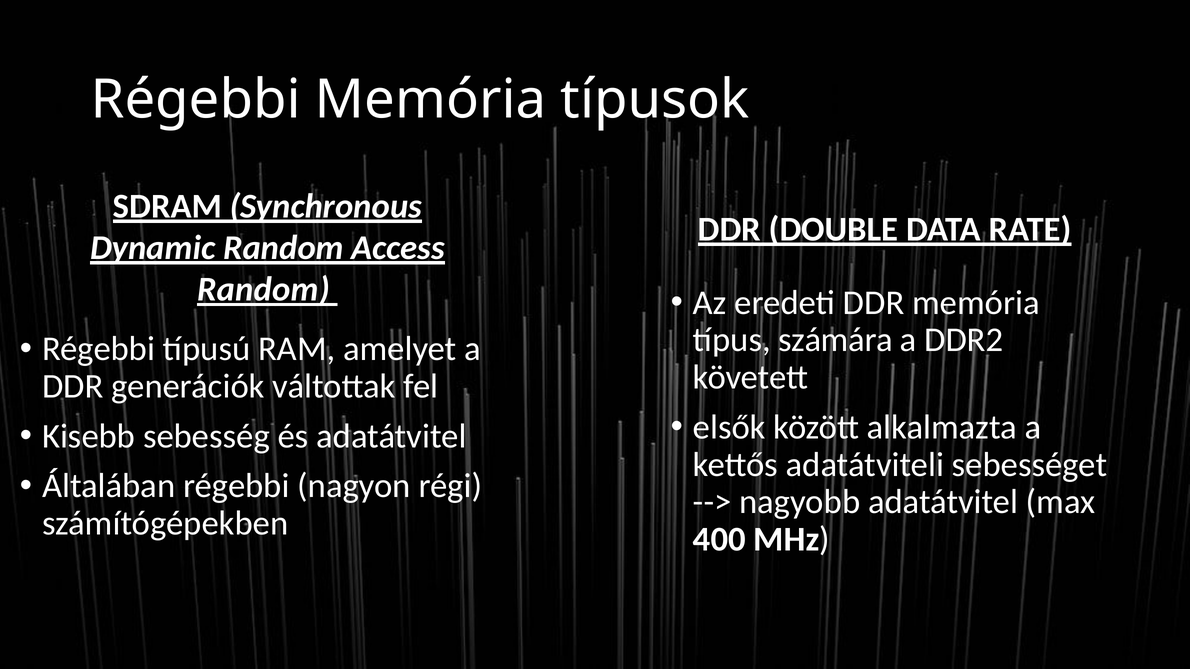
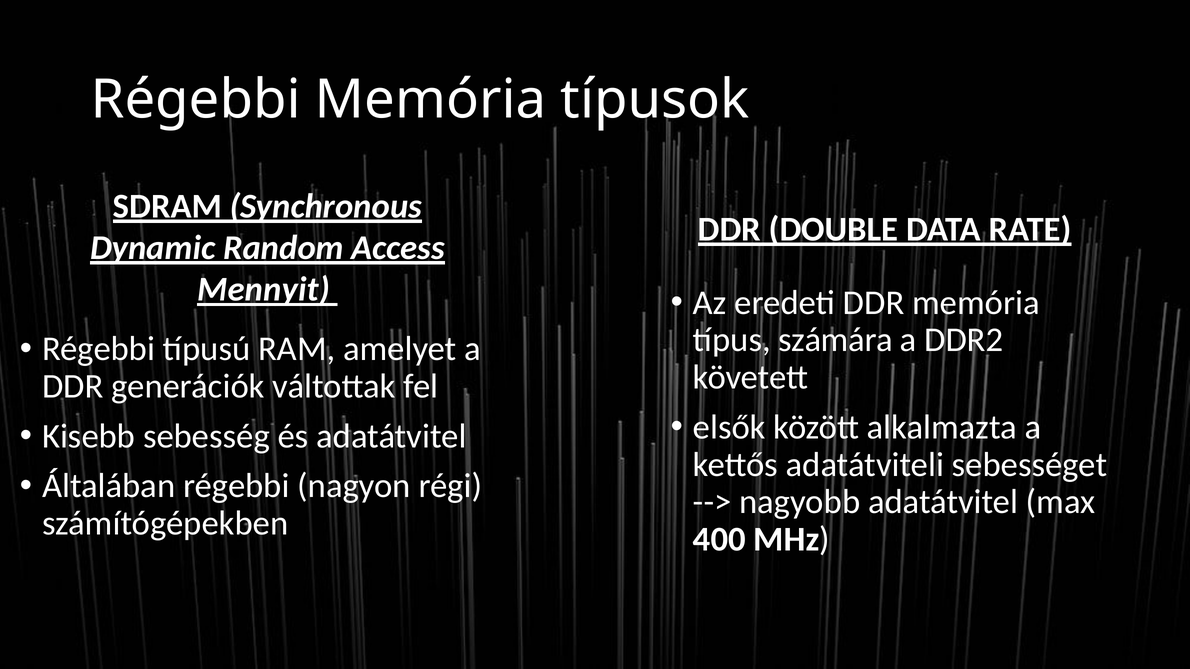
Random: Random -> Mennyit (264, 290)
